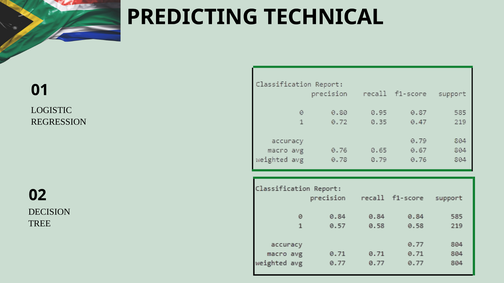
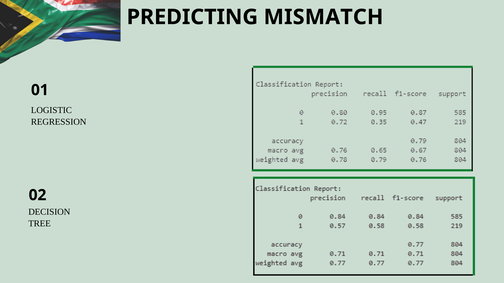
TECHNICAL: TECHNICAL -> MISMATCH (324, 17)
